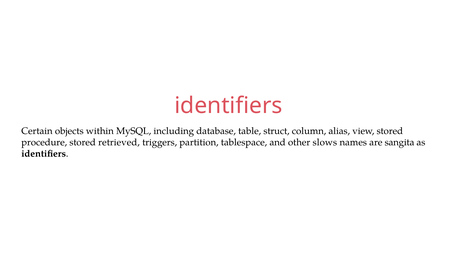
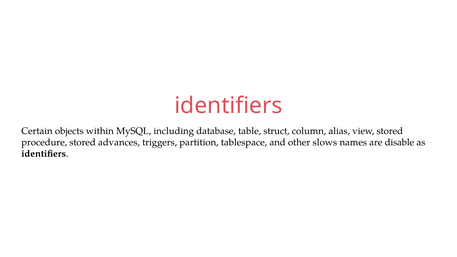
retrieved: retrieved -> advances (119, 142)
sangita: sangita -> disable (400, 142)
